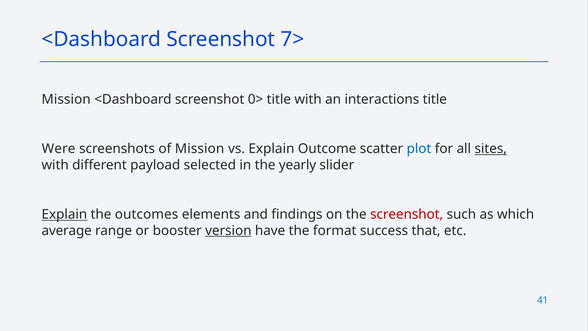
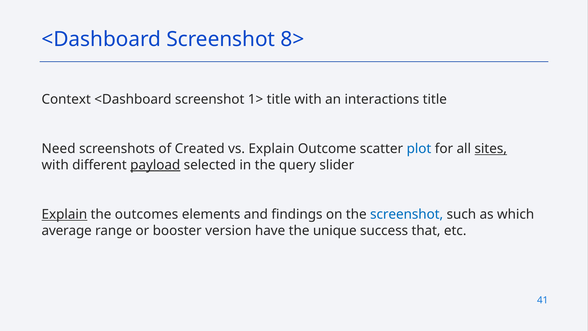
7>: 7> -> 8> (292, 39)
Mission: Mission -> Context (66, 99)
0>: 0> -> 1> (256, 99)
Were: Were -> Need (59, 149)
of Mission: Mission -> Created (200, 149)
payload underline: none -> present (155, 165)
yearly: yearly -> query (297, 165)
screenshot colour: red -> blue (407, 214)
version underline: present -> none (228, 230)
format: format -> unique (335, 230)
